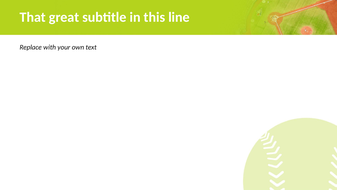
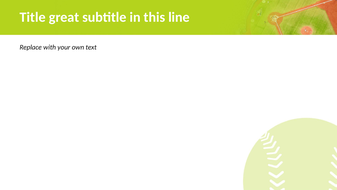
That: That -> Title (33, 17)
